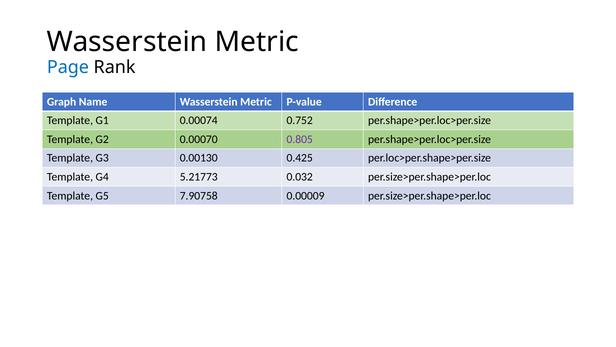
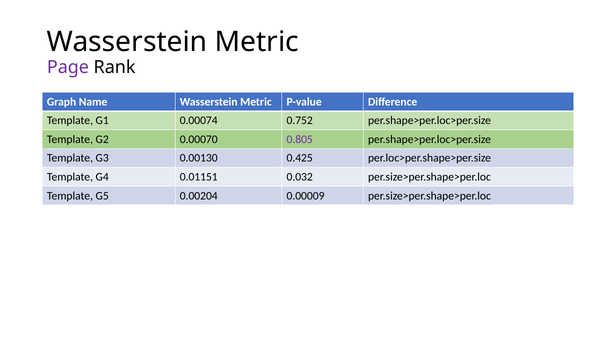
Page colour: blue -> purple (68, 67)
5.21773: 5.21773 -> 0.01151 (199, 177)
7.90758: 7.90758 -> 0.00204 (199, 195)
